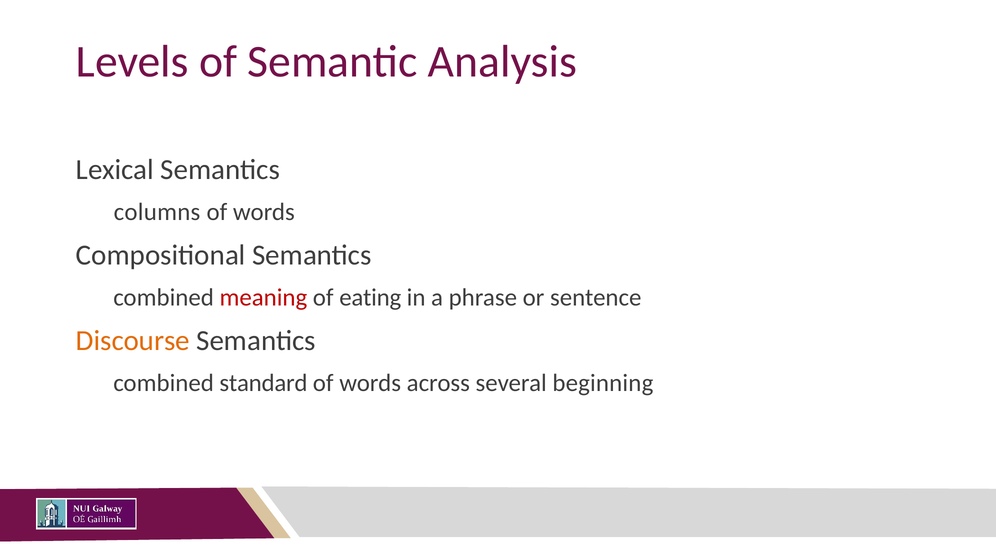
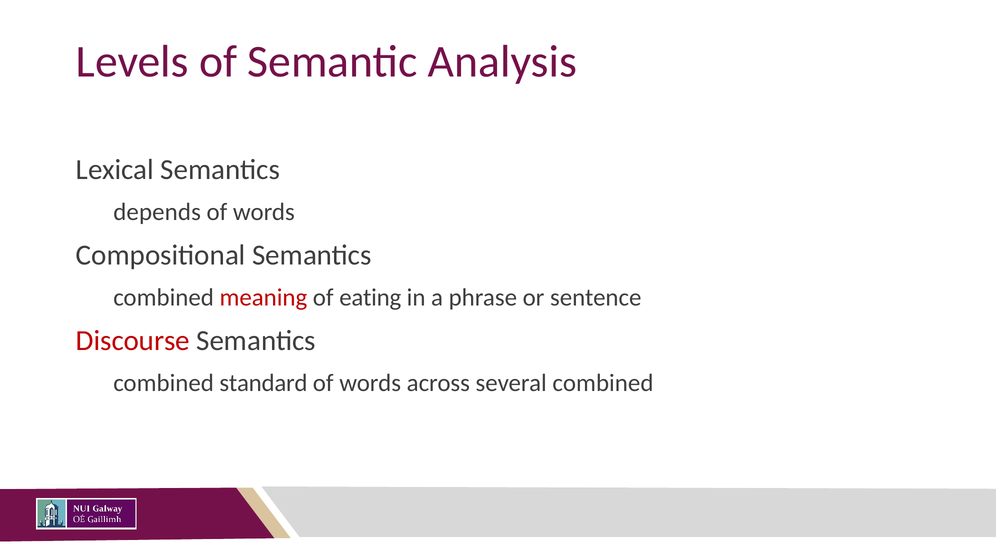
columns: columns -> depends (157, 212)
Discourse colour: orange -> red (133, 341)
several beginning: beginning -> combined (603, 383)
